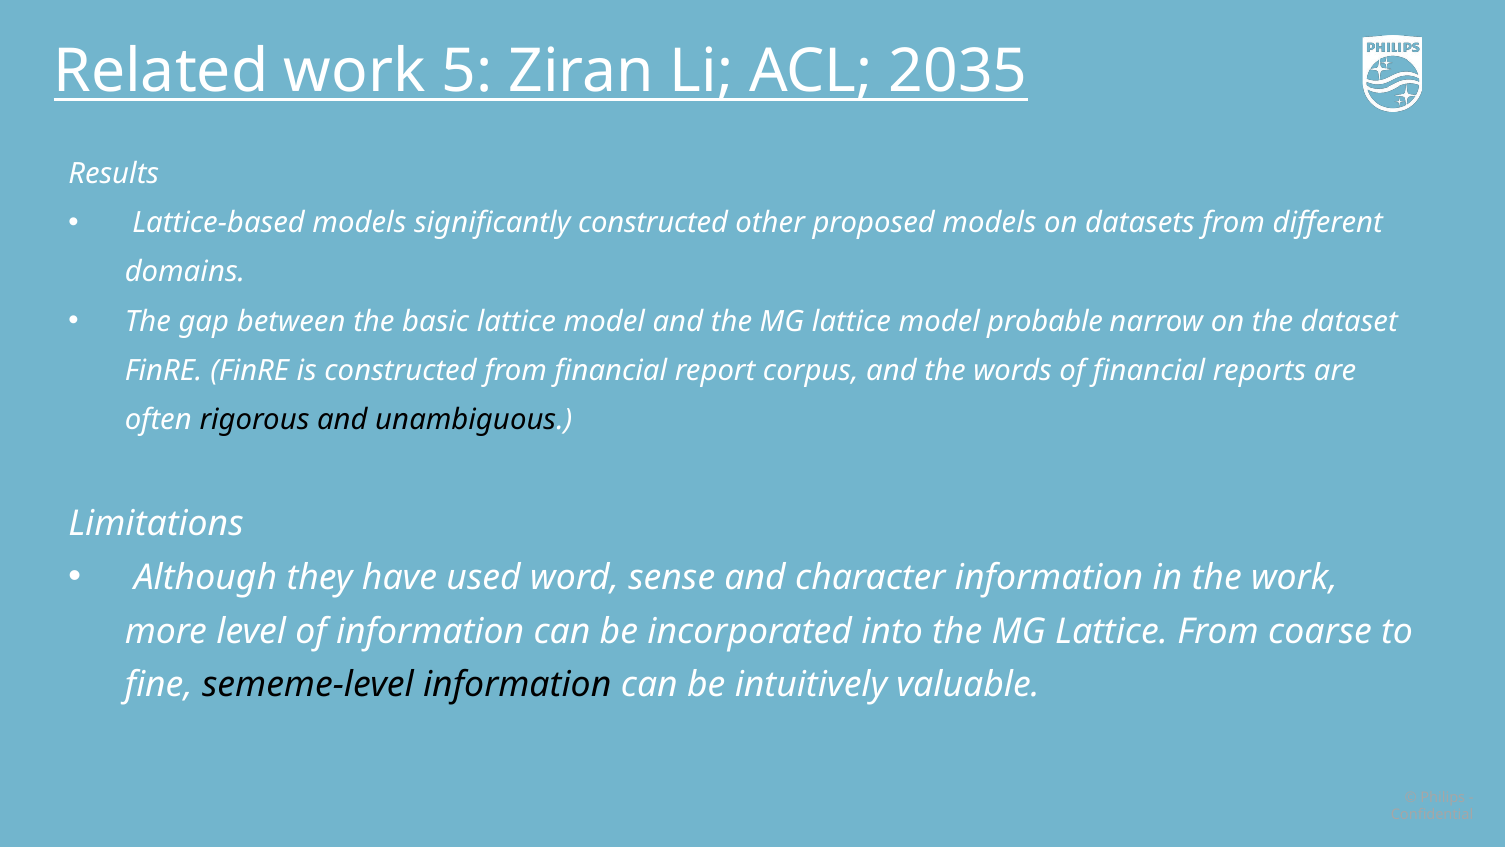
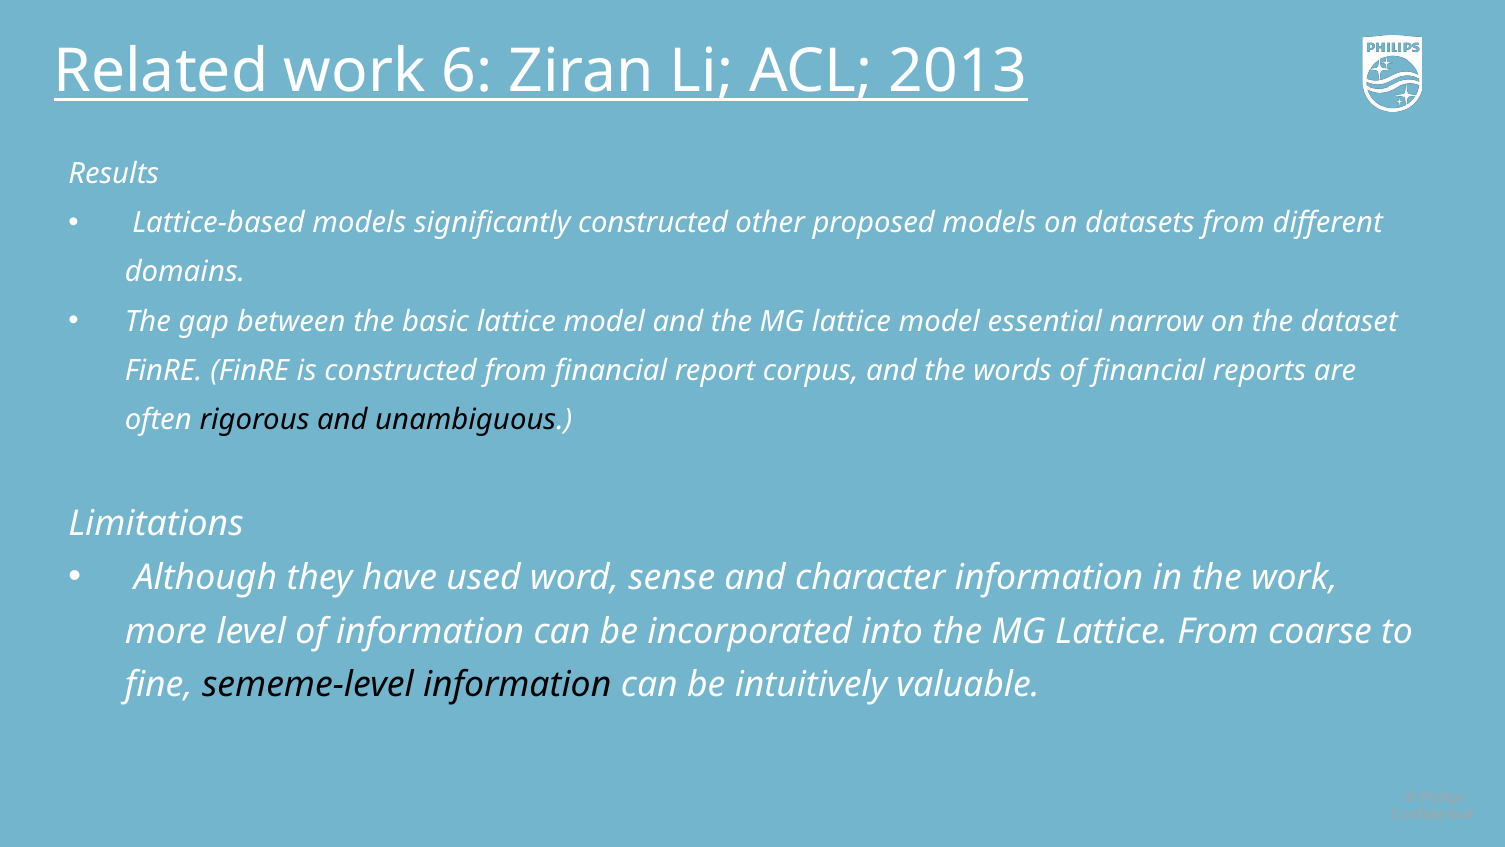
5: 5 -> 6 (467, 72)
2035: 2035 -> 2013 (958, 72)
probable: probable -> essential (1045, 321)
